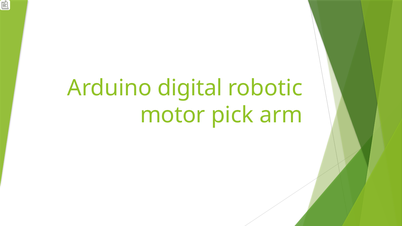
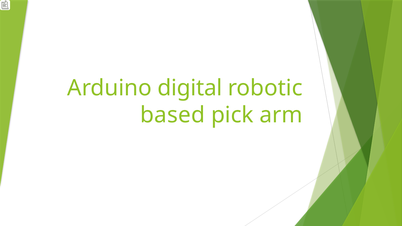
motor: motor -> based (172, 115)
